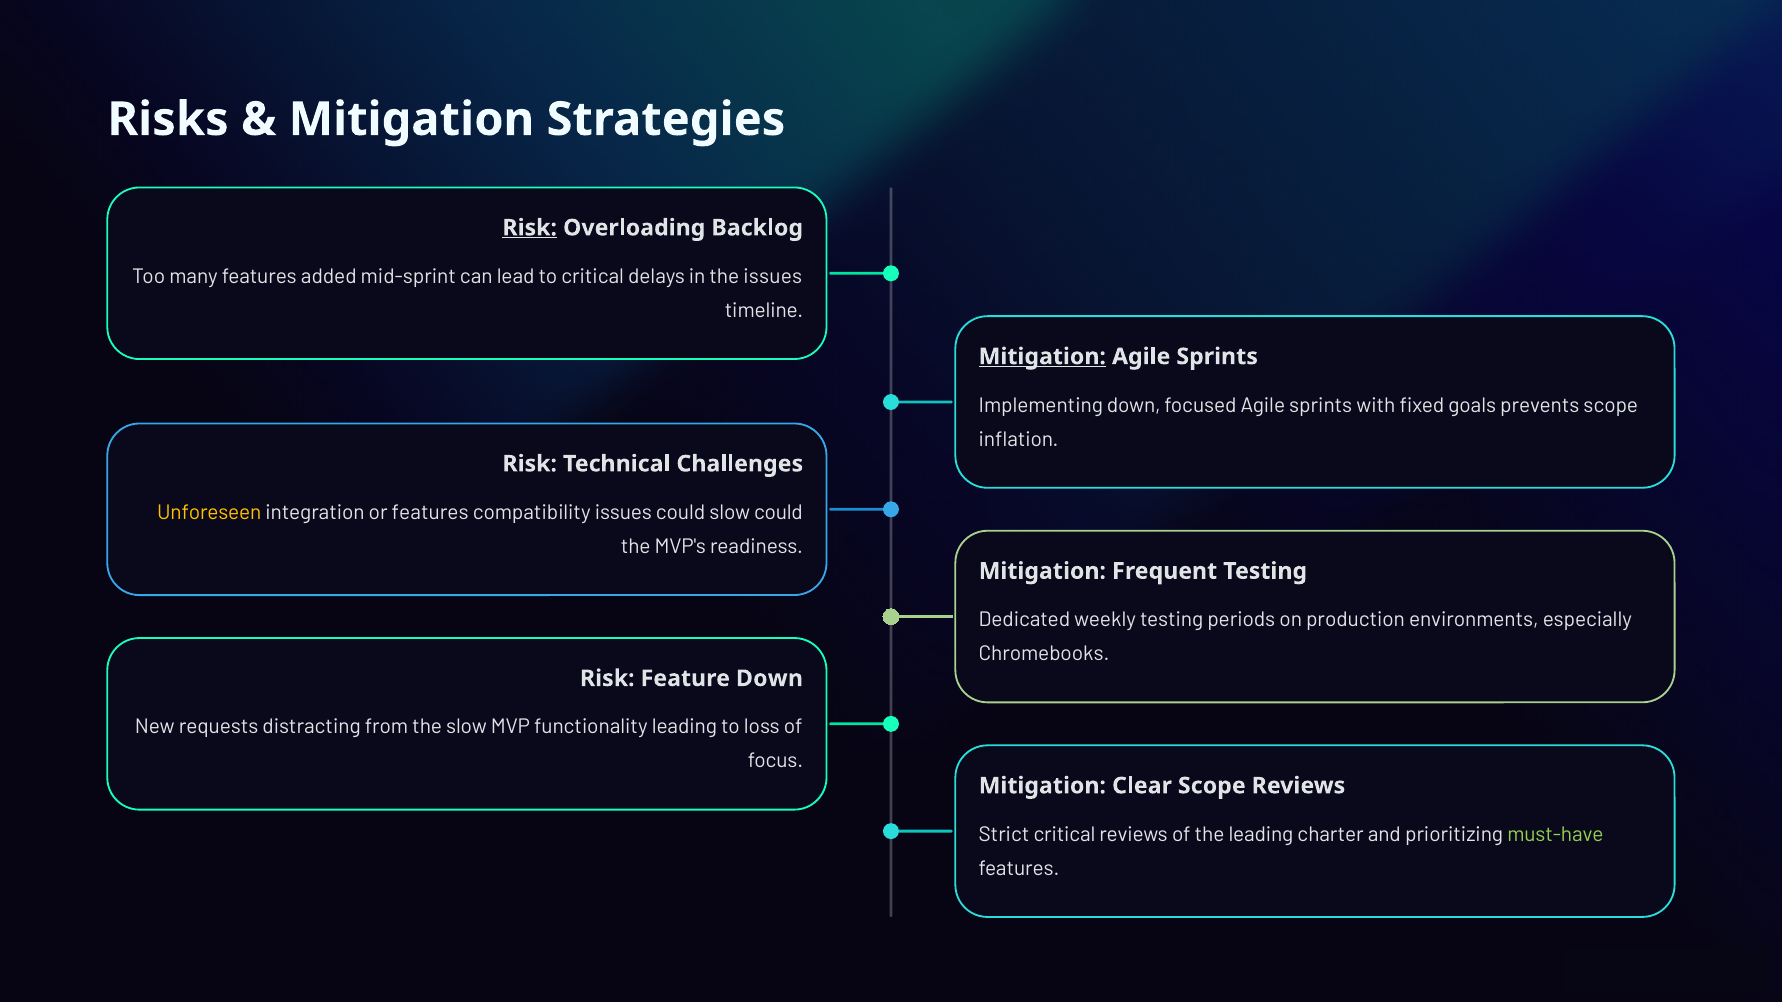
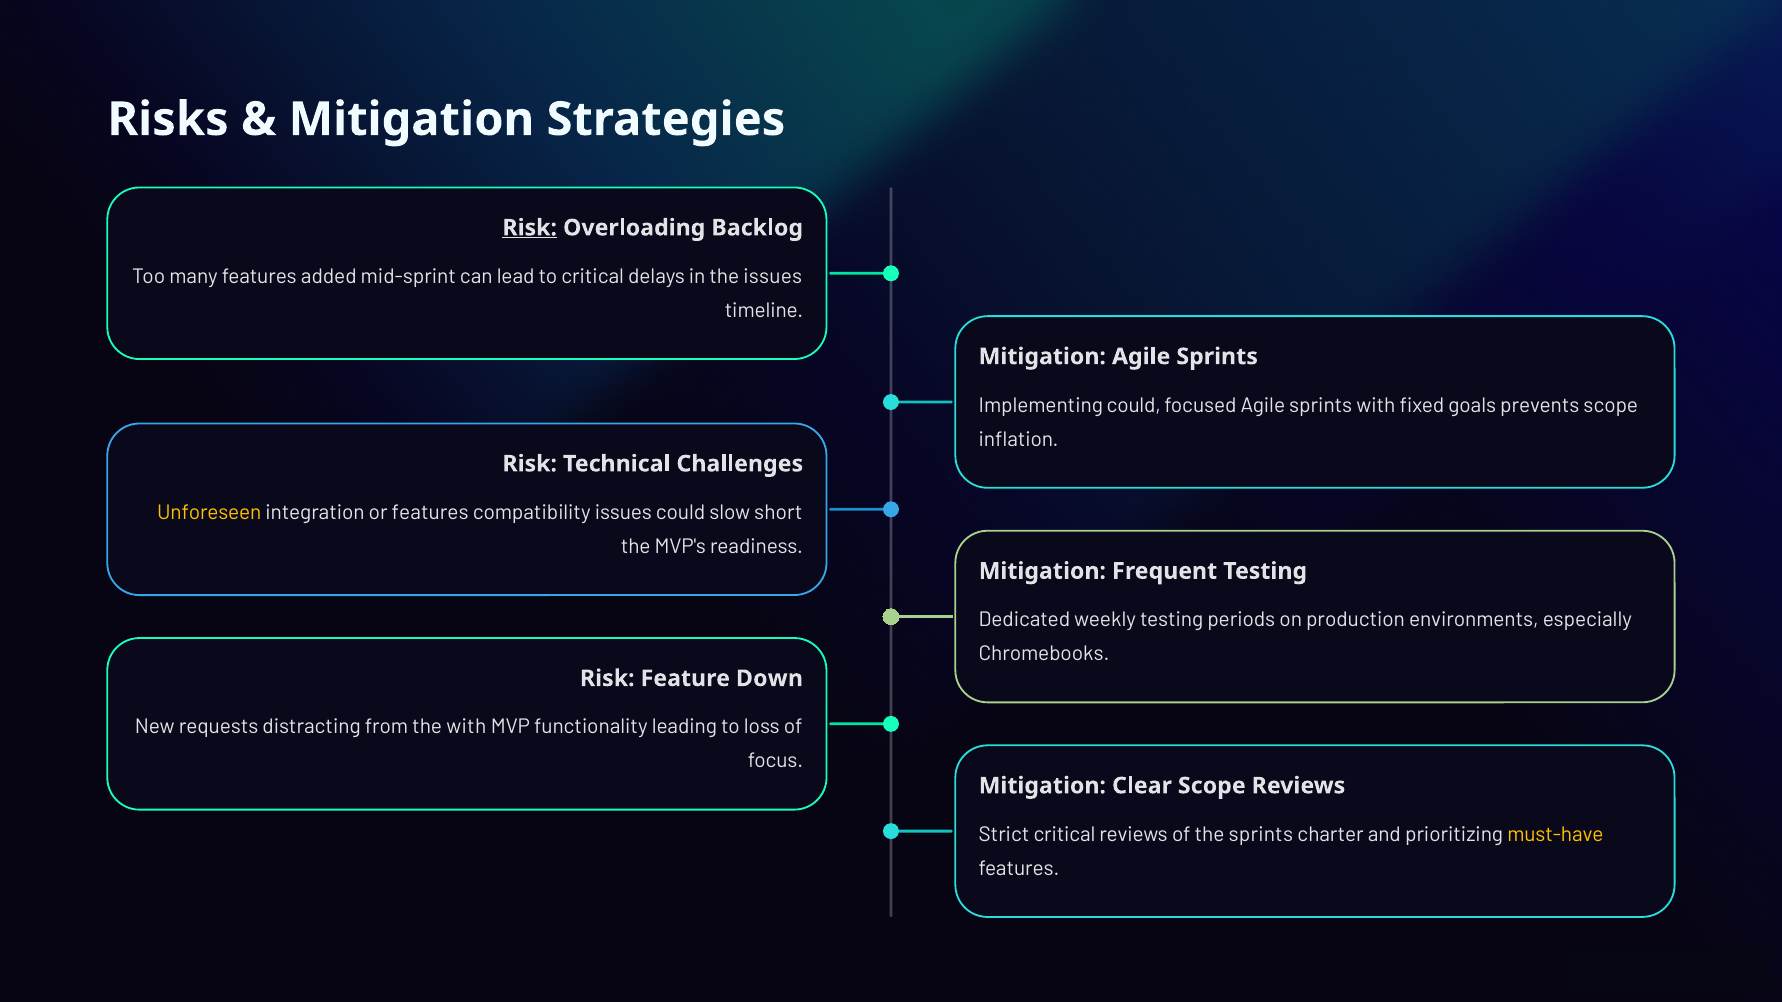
Mitigation underline: present -> none (1042, 357)
Implementing down: down -> could (1134, 405)
slow could: could -> short (778, 513)
the slow: slow -> with (466, 727)
the leading: leading -> sprints (1261, 835)
must-have colour: light green -> yellow (1555, 835)
